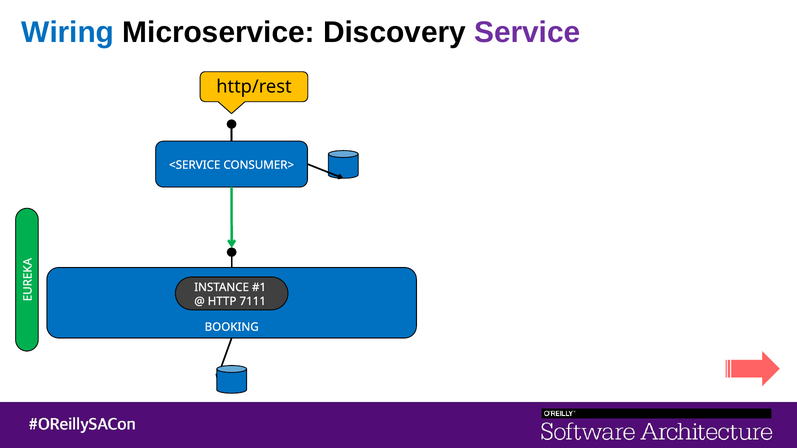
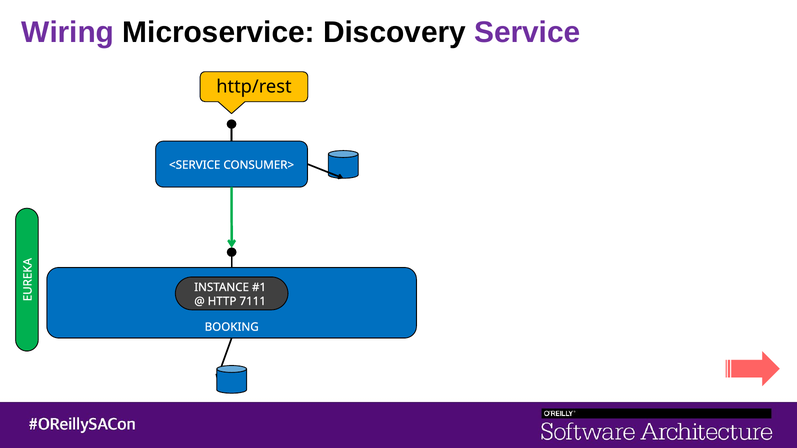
Wiring colour: blue -> purple (68, 32)
